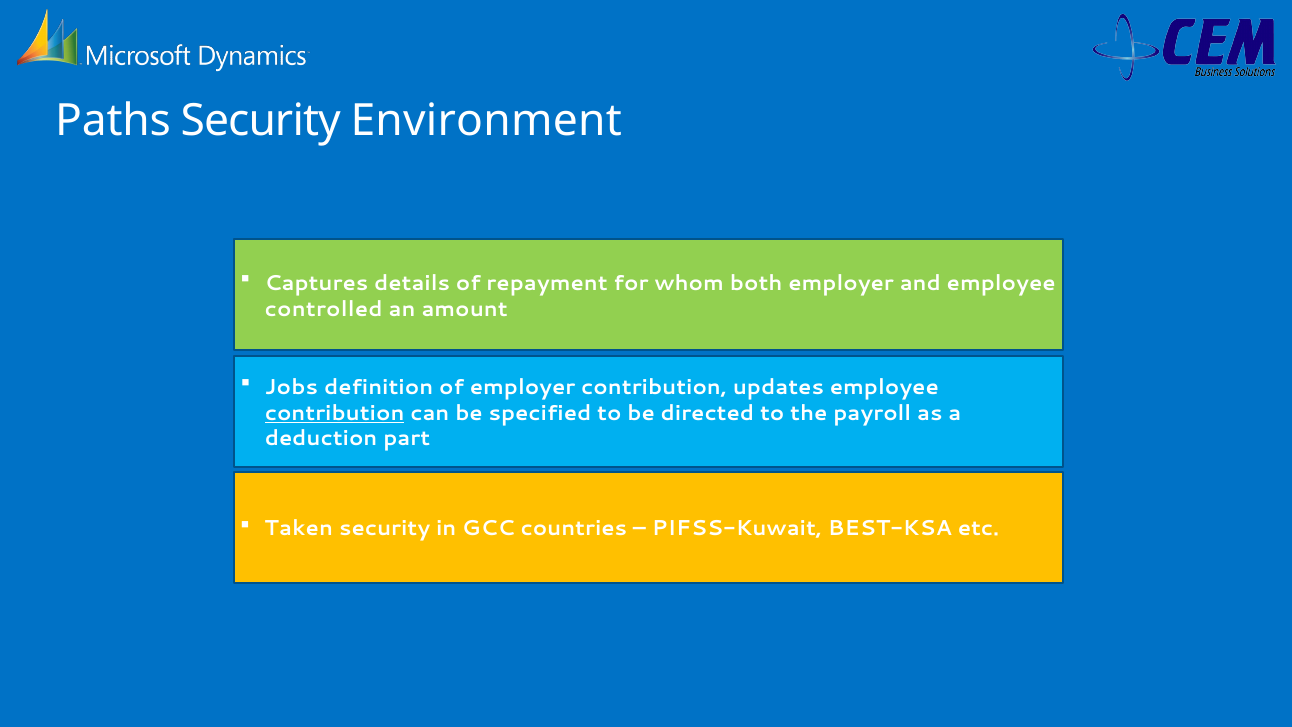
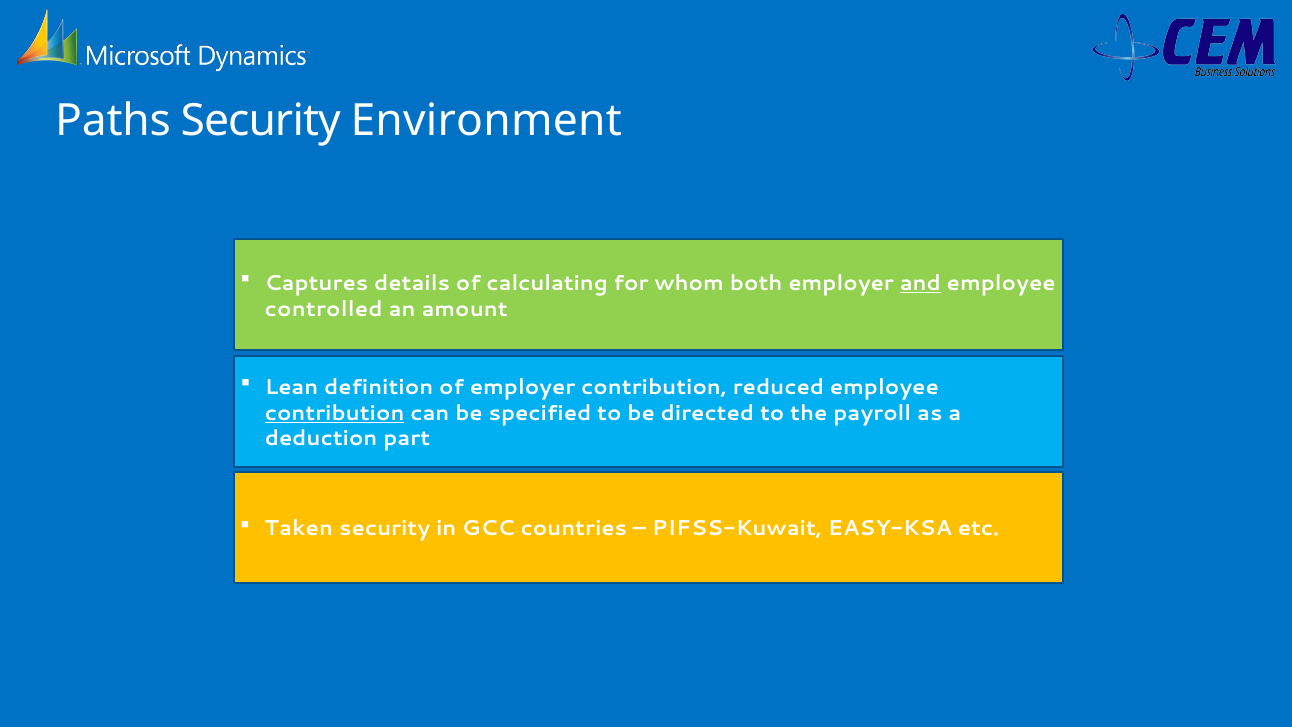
repayment: repayment -> calculating (547, 283)
and underline: none -> present (920, 283)
Jobs: Jobs -> Lean (292, 387)
updates: updates -> reduced (778, 387)
BEST-KSA: BEST-KSA -> EASY-KSA (890, 529)
